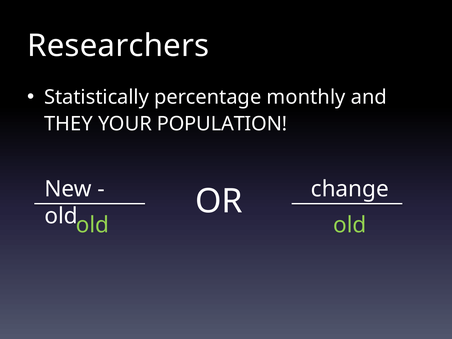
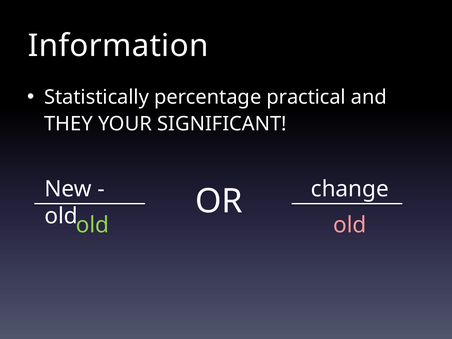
Researchers: Researchers -> Information (118, 46)
monthly: monthly -> practical (306, 97)
POPULATION: POPULATION -> SIGNIFICANT (222, 124)
old colour: light green -> pink (350, 225)
